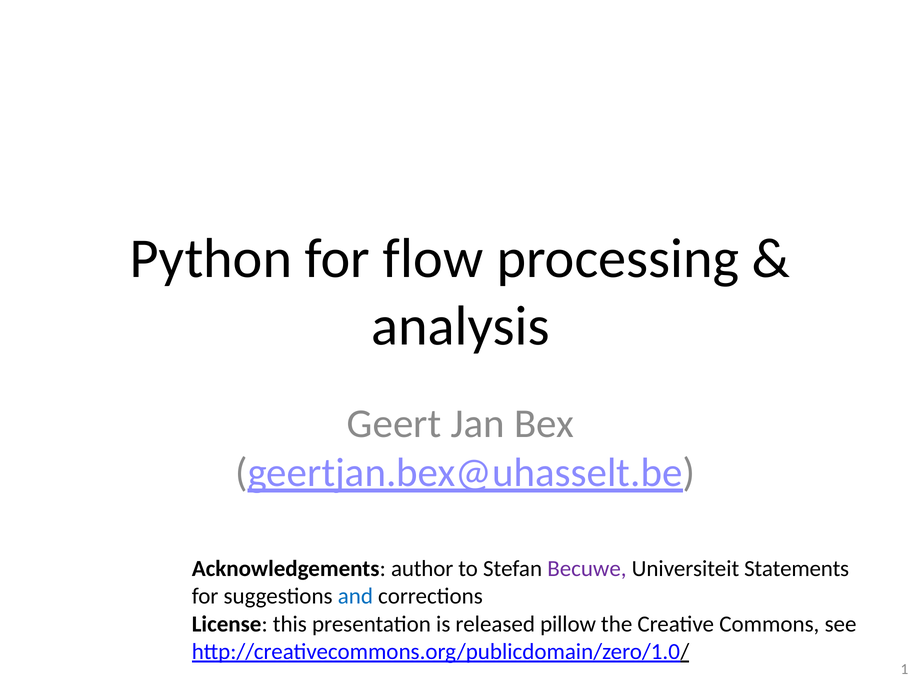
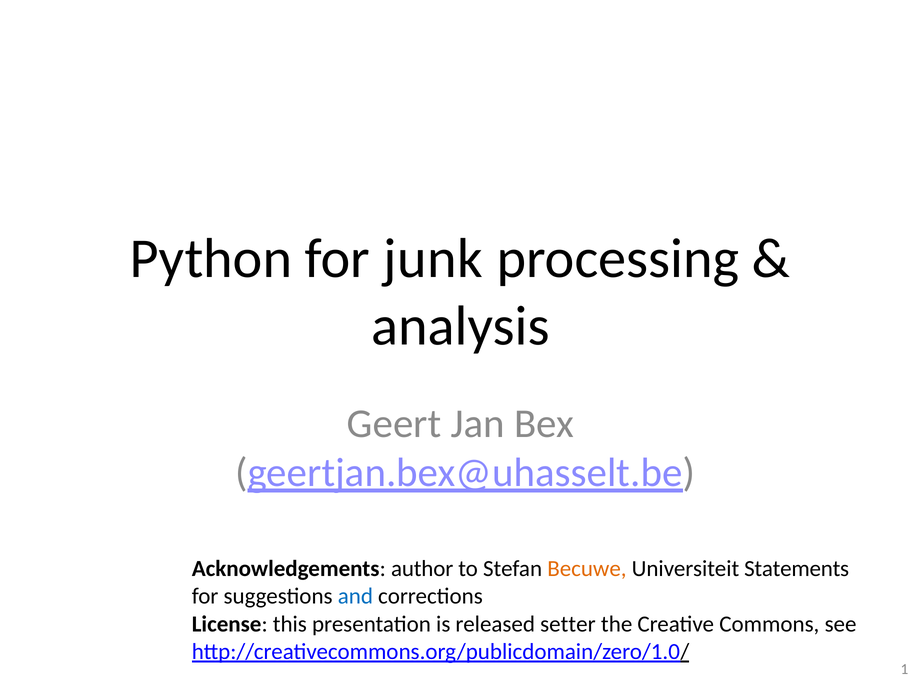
flow: flow -> junk (433, 259)
Becuwe colour: purple -> orange (587, 568)
pillow: pillow -> setter (568, 624)
